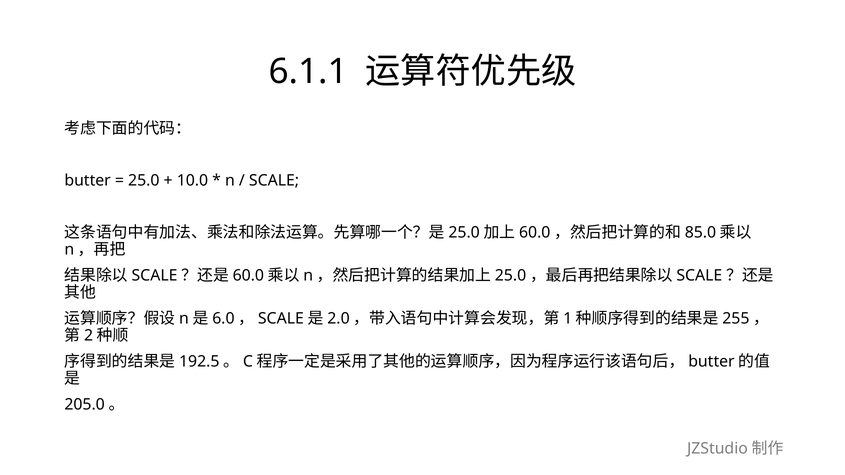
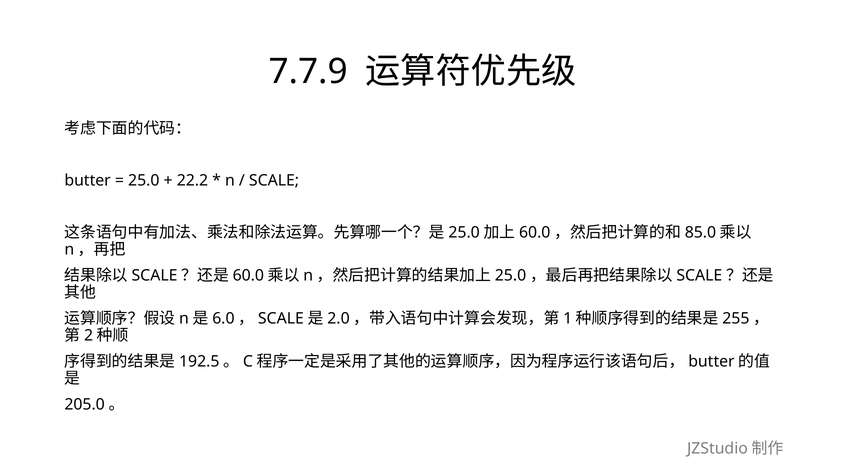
6.1.1: 6.1.1 -> 7.7.9 (308, 72)
10.0: 10.0 -> 22.2 (192, 181)
